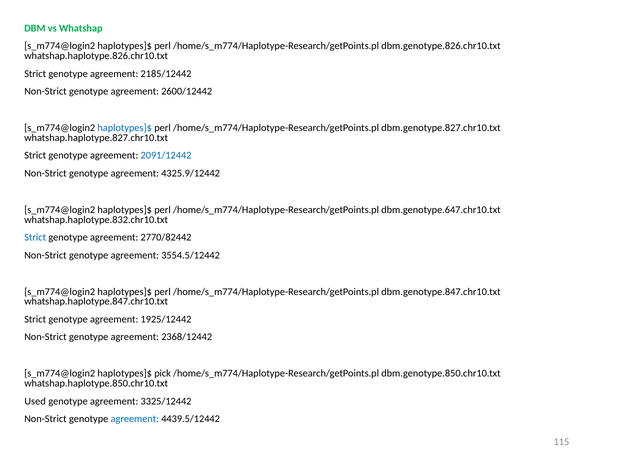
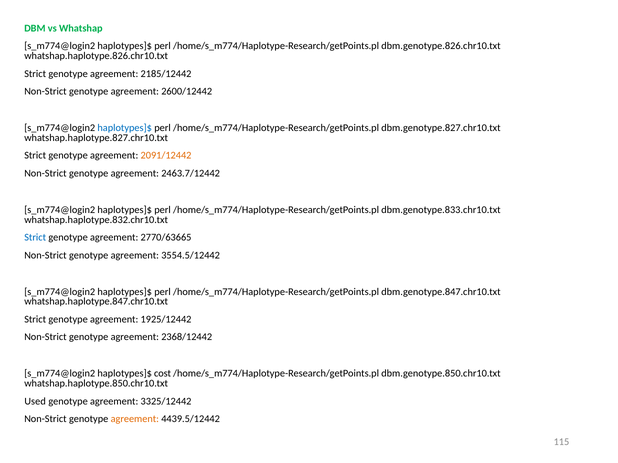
2091/12442 colour: blue -> orange (166, 156)
4325.9/12442: 4325.9/12442 -> 2463.7/12442 (191, 173)
dbm.genotype.647.chr10.txt: dbm.genotype.647.chr10.txt -> dbm.genotype.833.chr10.txt (441, 210)
2770/82442: 2770/82442 -> 2770/63665 (166, 238)
pick: pick -> cost (163, 374)
agreement colour: blue -> orange (135, 419)
